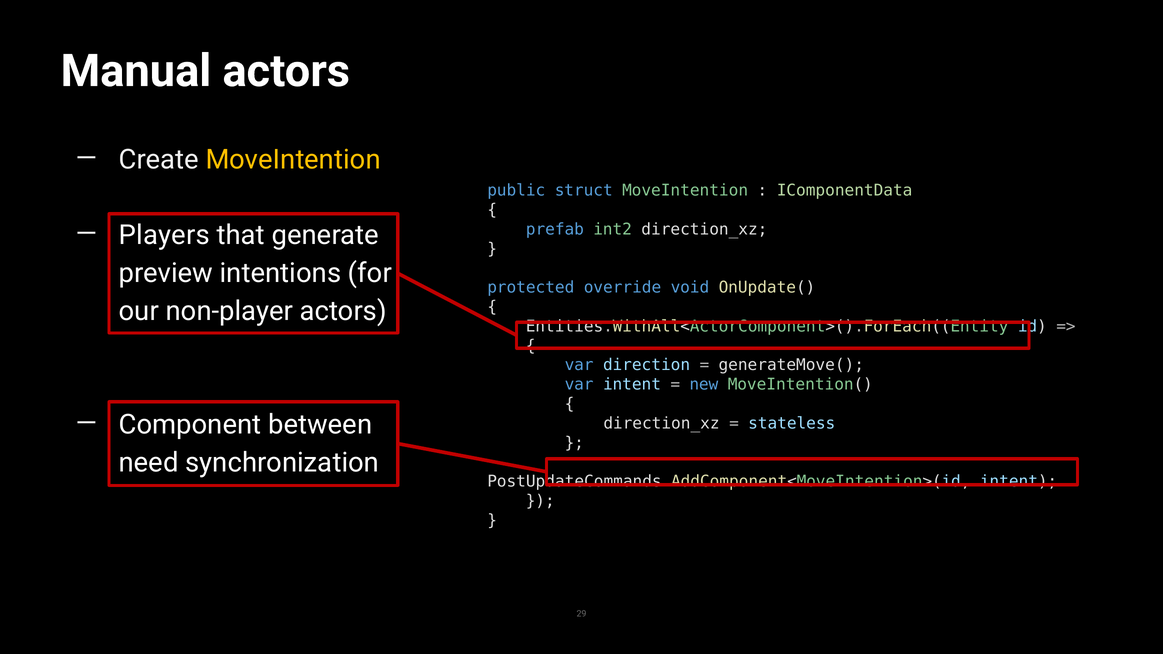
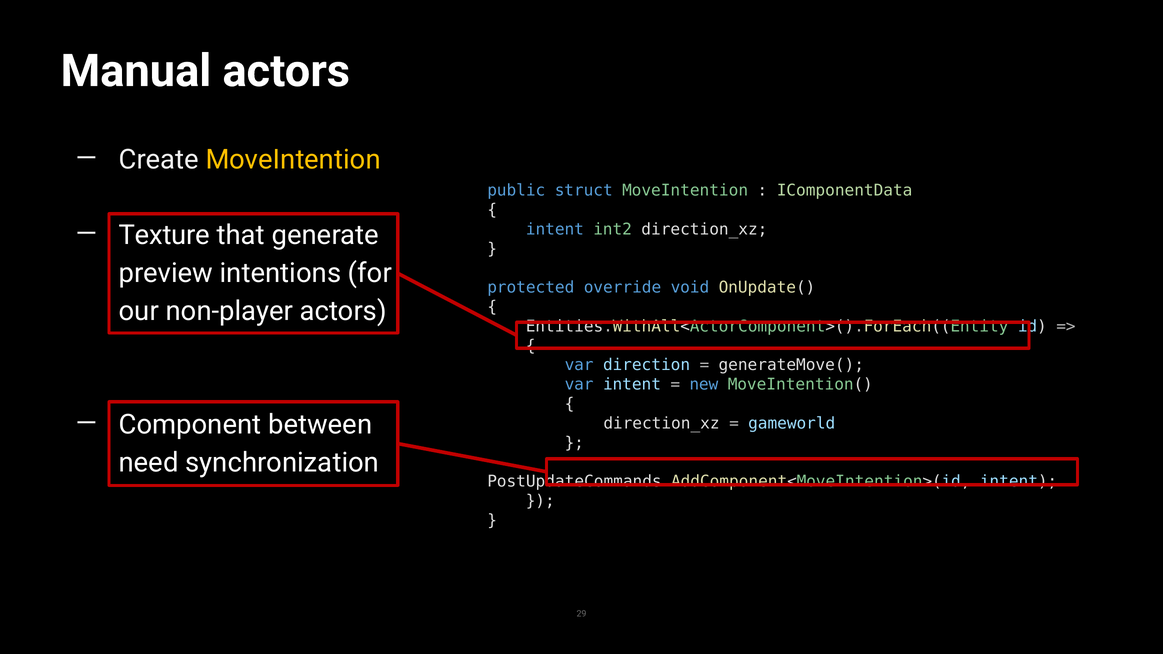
prefab: prefab -> intent (555, 229)
Players: Players -> Texture (164, 235)
stateless: stateless -> gameworld (792, 424)
